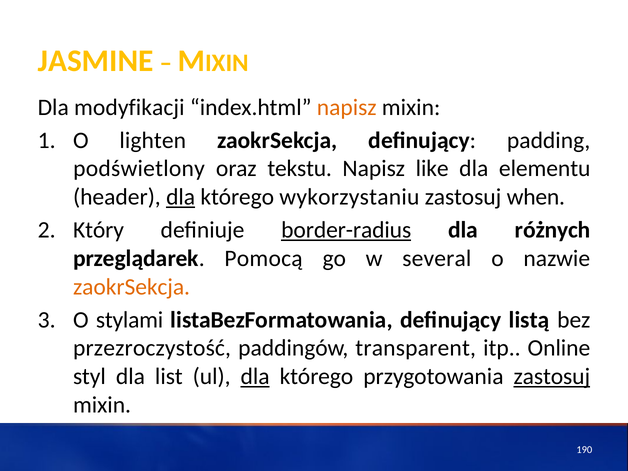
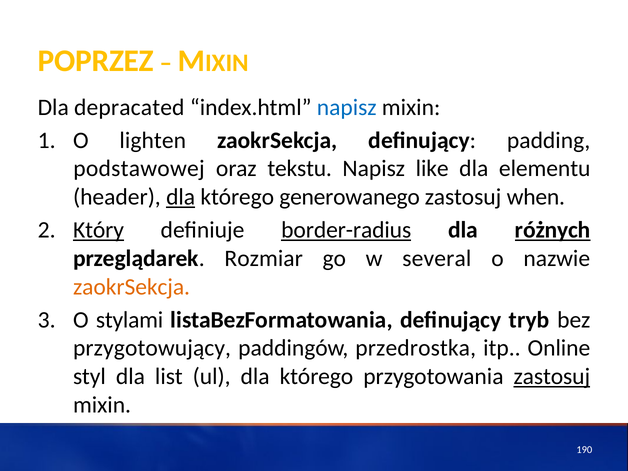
JASMINE: JASMINE -> POPRZEZ (96, 61)
modyfikacji: modyfikacji -> depracated (129, 107)
napisz colour: orange -> blue (347, 107)
podświetlony: podświetlony -> podstawowej (139, 169)
wykorzystaniu: wykorzystaniu -> generowanego (350, 197)
Który underline: none -> present (98, 230)
różnych underline: none -> present (553, 230)
Pomocą: Pomocą -> Rozmiar (264, 258)
listą: listą -> tryb (529, 320)
przezroczystość: przezroczystość -> przygotowujący (152, 348)
transparent: transparent -> przedrostka (416, 348)
dla underline: present -> none (255, 376)
